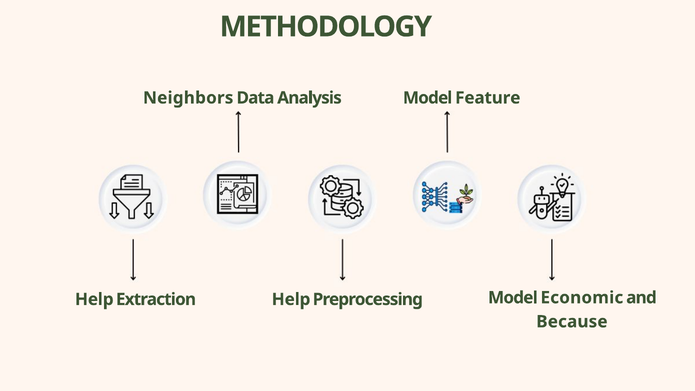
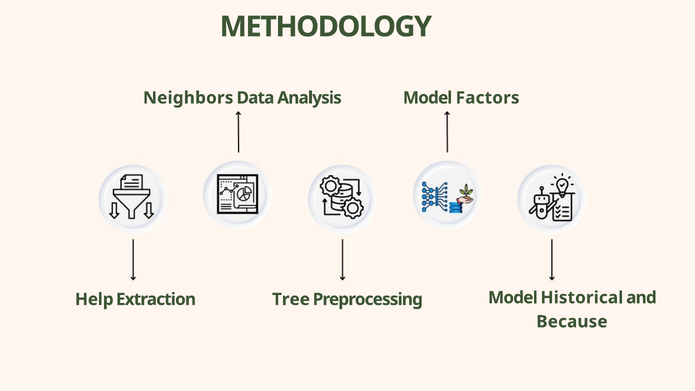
Feature: Feature -> Factors (488, 98)
Economic: Economic -> Historical (582, 298)
Help: Help -> Tree (291, 299)
